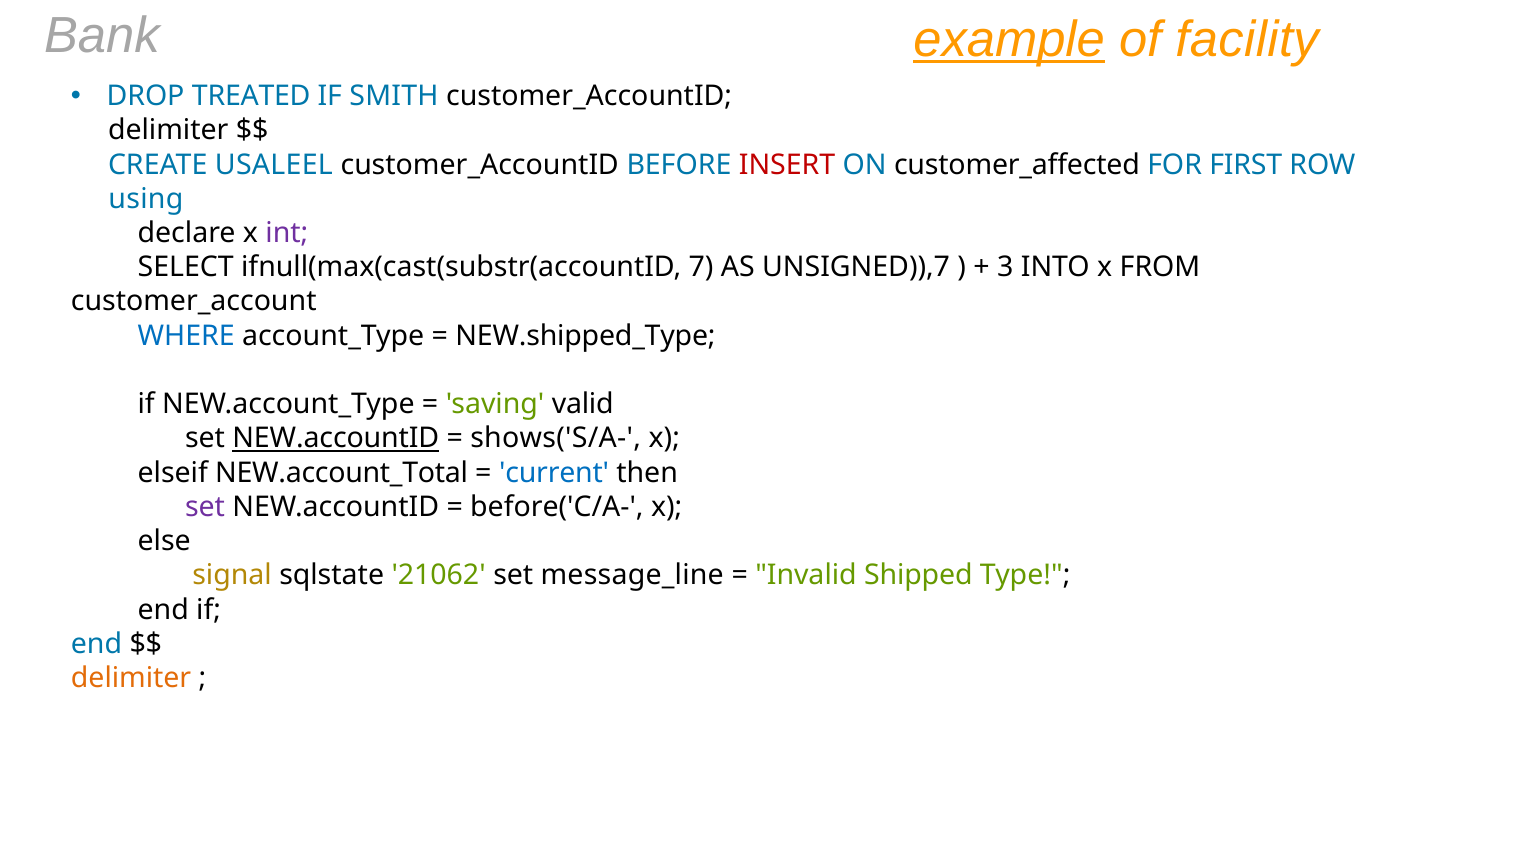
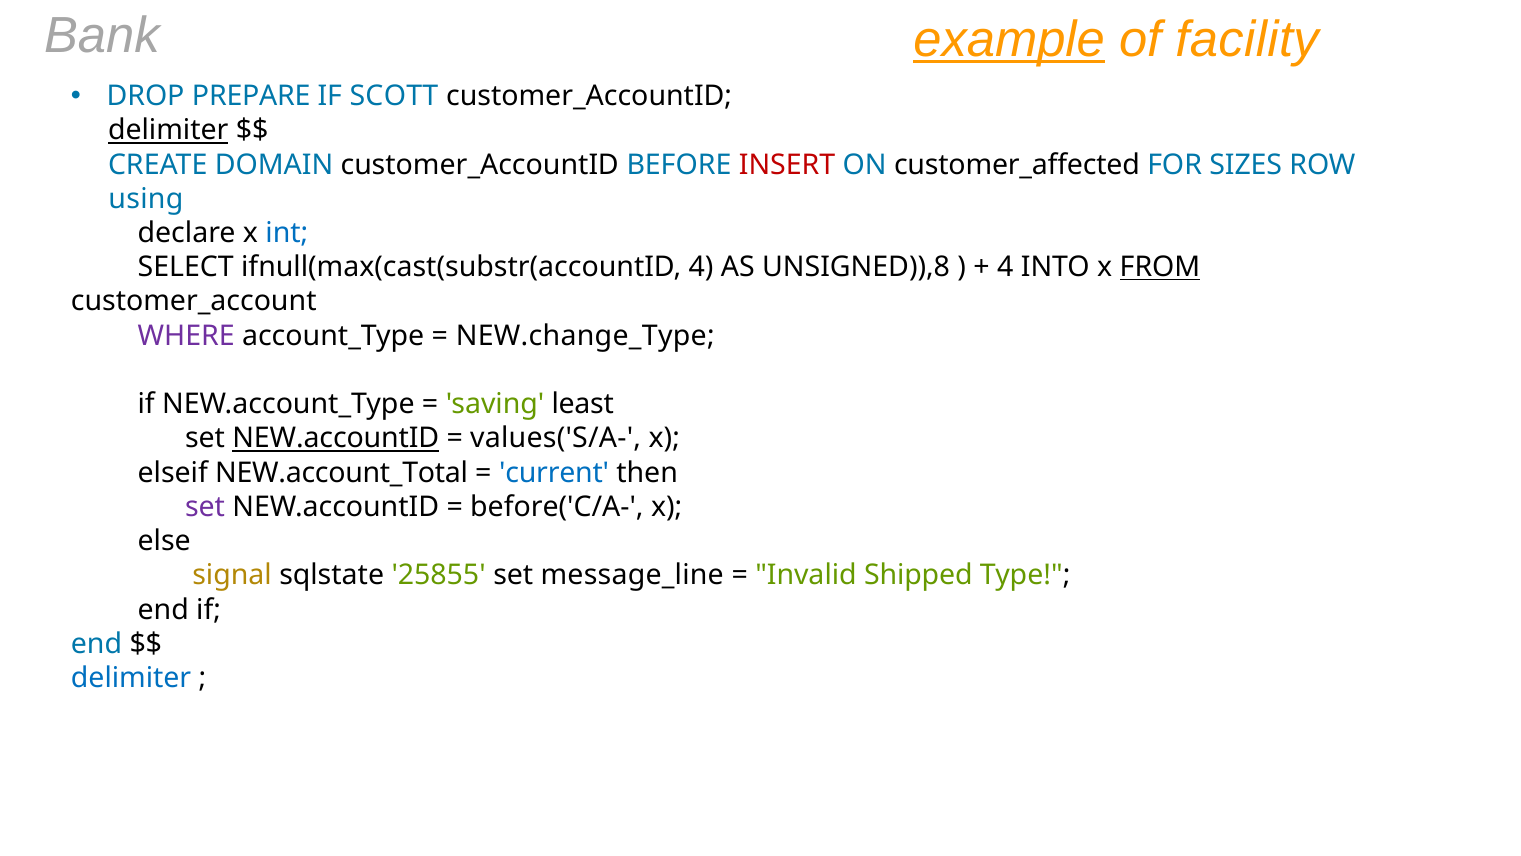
TREATED: TREATED -> PREPARE (251, 96)
SMITH: SMITH -> SCOTT (394, 96)
delimiter underline: none -> present (168, 130)
USALEEL: USALEEL -> DOMAIN (274, 165)
FIRST: FIRST -> SIZES (1246, 165)
int colour: purple -> blue (287, 233)
ifnull(max(cast(substr(accountID 7: 7 -> 4 (701, 267)
UNSIGNED)),7: UNSIGNED)),7 -> UNSIGNED)),8 (856, 267)
3: 3 -> 4 (1005, 267)
FROM underline: none -> present (1160, 267)
WHERE colour: blue -> purple (186, 336)
NEW.shipped_Type: NEW.shipped_Type -> NEW.change_Type (585, 336)
valid: valid -> least (583, 404)
shows('S/A-: shows('S/A- -> values('S/A- (556, 438)
21062: 21062 -> 25855 (439, 575)
delimiter colour: orange -> blue (131, 678)
